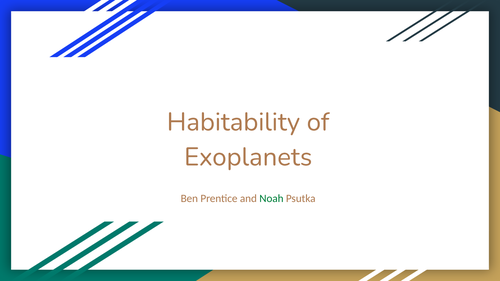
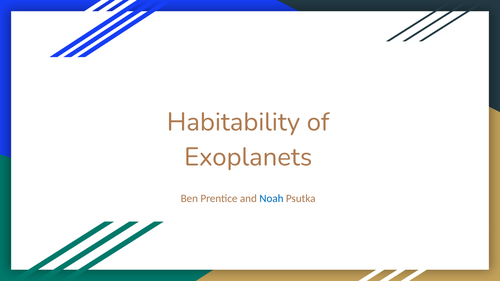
Noah colour: green -> blue (271, 199)
